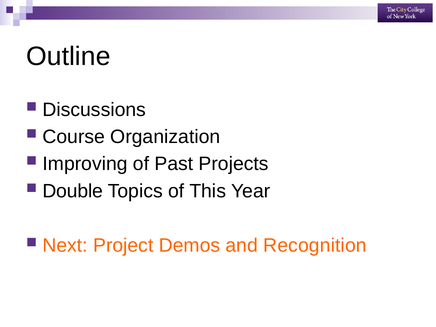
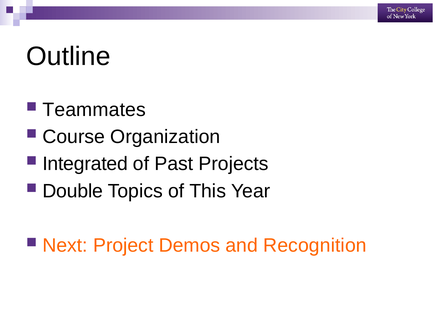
Discussions: Discussions -> Teammates (94, 110)
Improving: Improving -> Integrated (85, 164)
